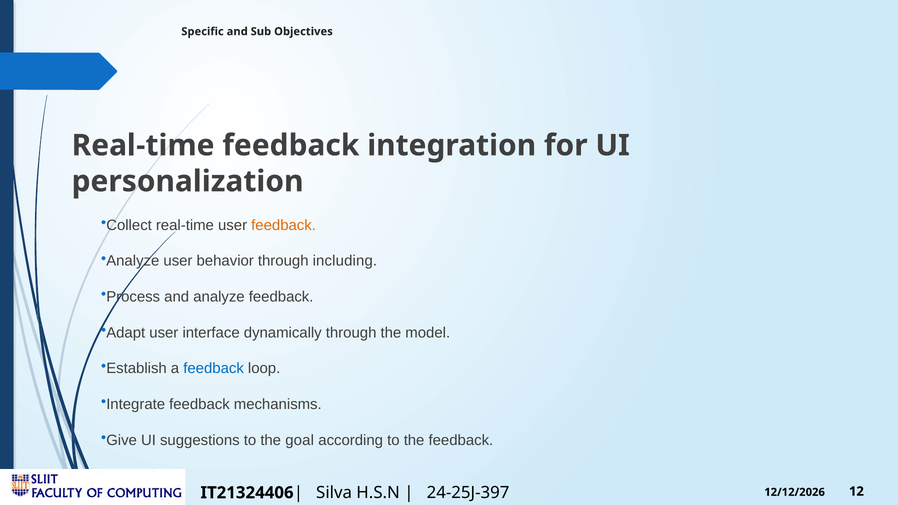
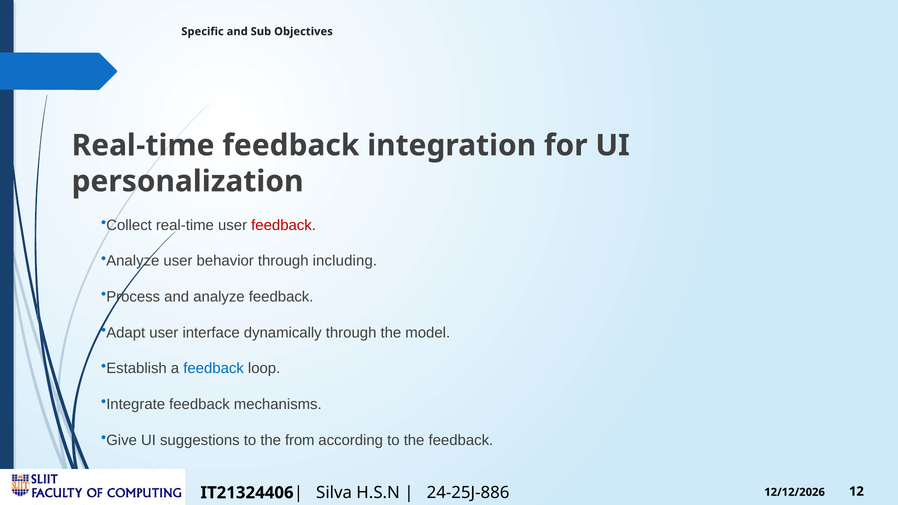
feedback colour: orange -> red (284, 225)
goal: goal -> from (300, 440)
24-25J-397: 24-25J-397 -> 24-25J-886 (468, 493)
